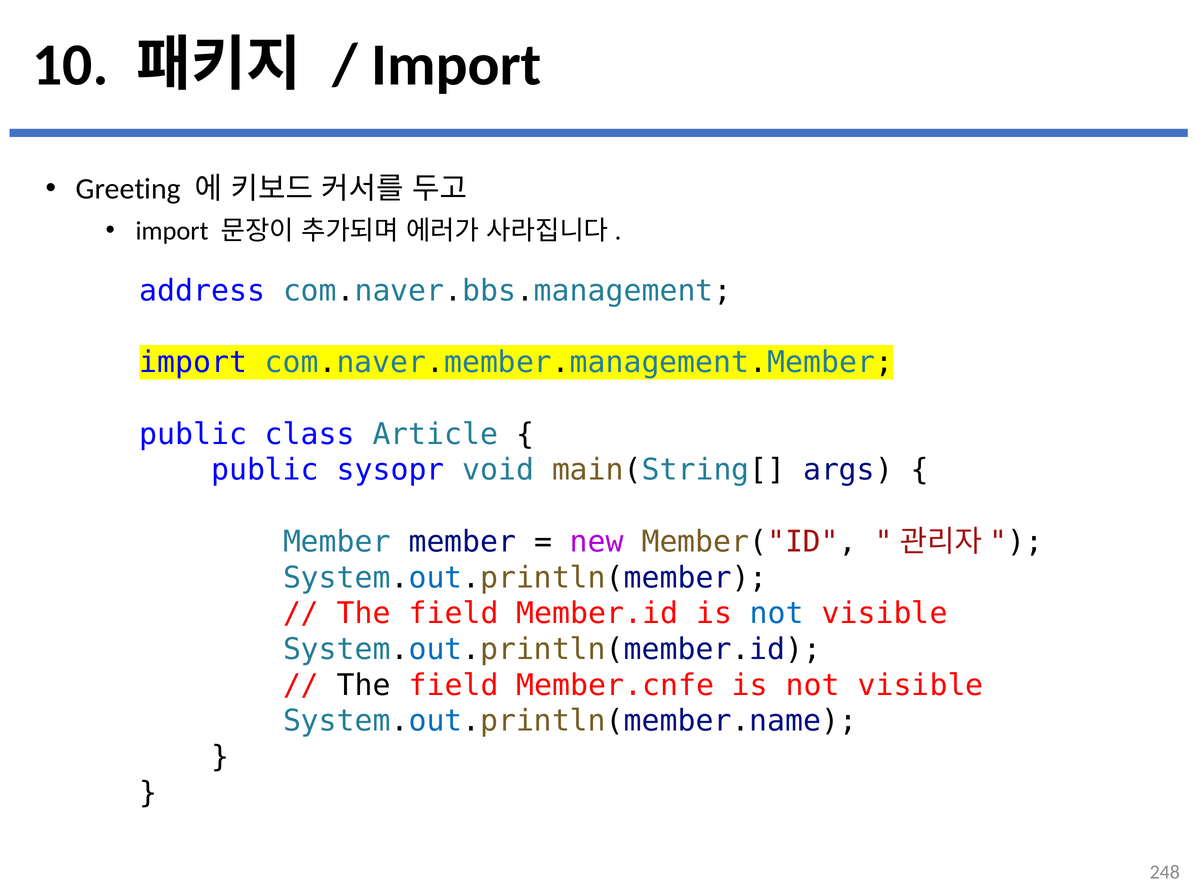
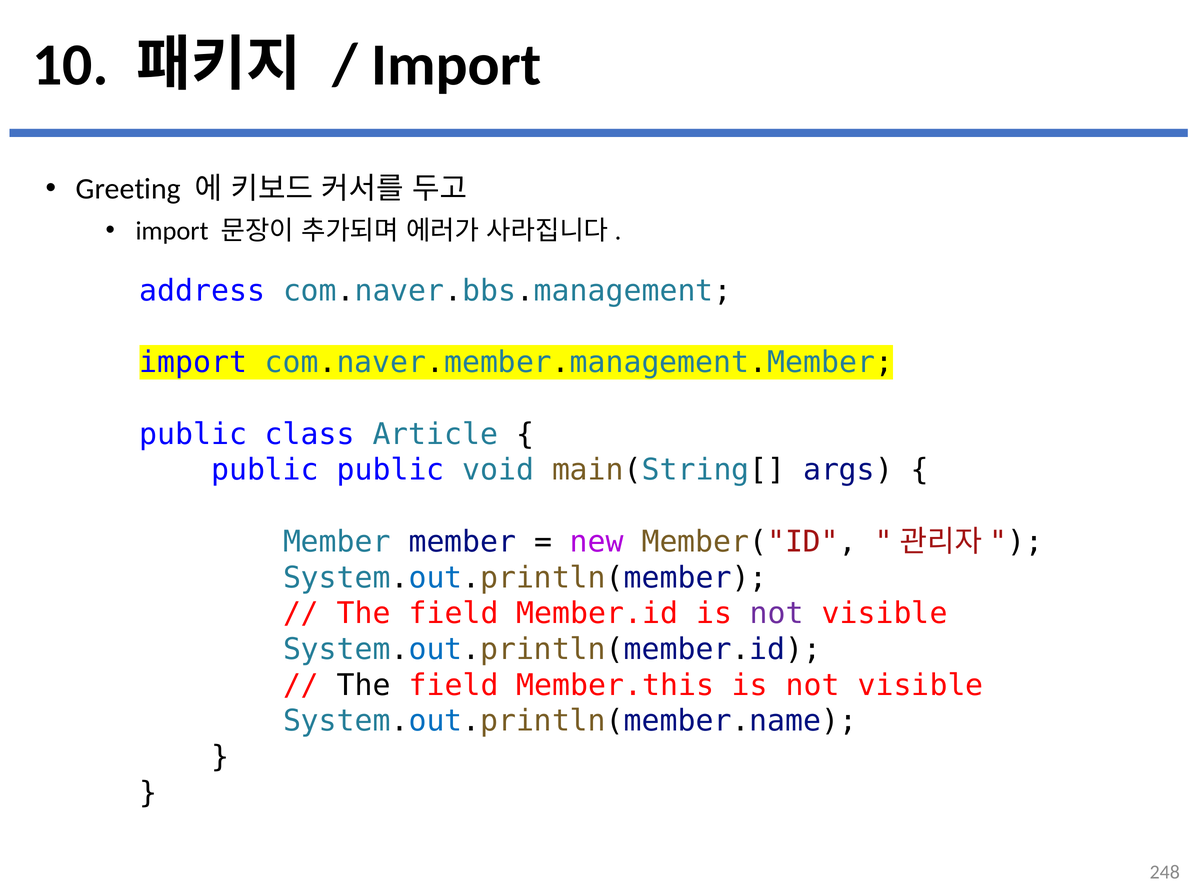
public sysopr: sysopr -> public (391, 470)
not colour: blue -> purple (777, 613)
Member.cnfe: Member.cnfe -> Member.this (615, 685)
